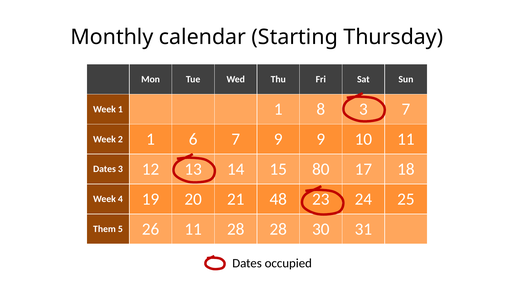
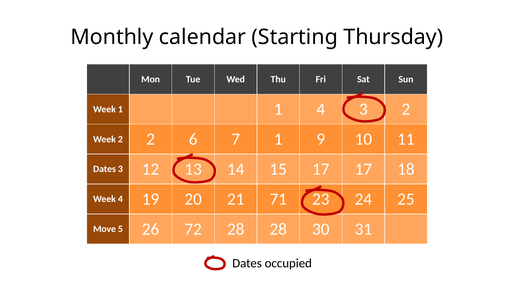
1 8: 8 -> 4 (321, 109)
3 7: 7 -> 2 (406, 109)
2 1: 1 -> 2 (151, 139)
7 9: 9 -> 1 (278, 139)
15 80: 80 -> 17 (321, 169)
48: 48 -> 71 (278, 199)
Them: Them -> Move (105, 229)
26 11: 11 -> 72 (193, 229)
